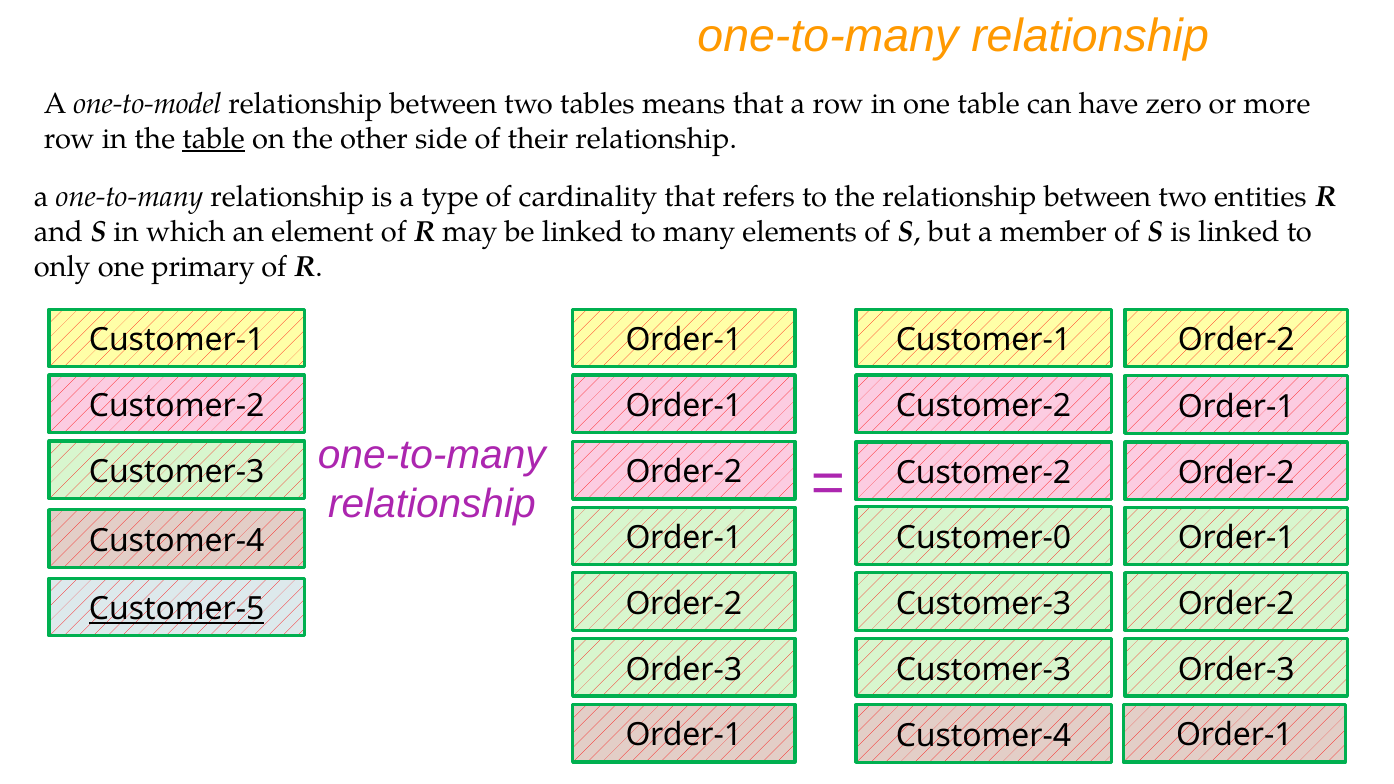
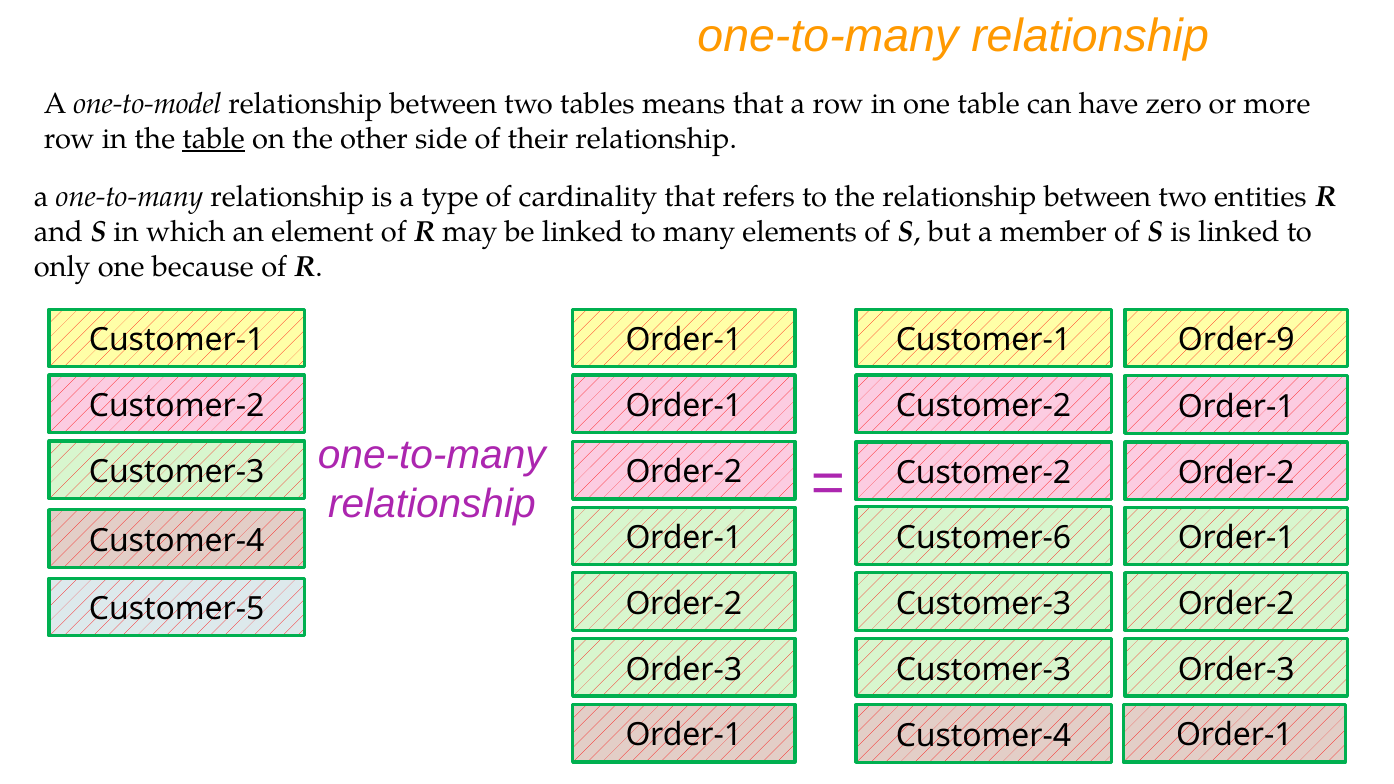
primary: primary -> because (203, 267)
Customer-1 Order-2: Order-2 -> Order-9 (1236, 340)
Customer-0: Customer-0 -> Customer-6 (984, 538)
Customer-5 underline: present -> none (177, 609)
